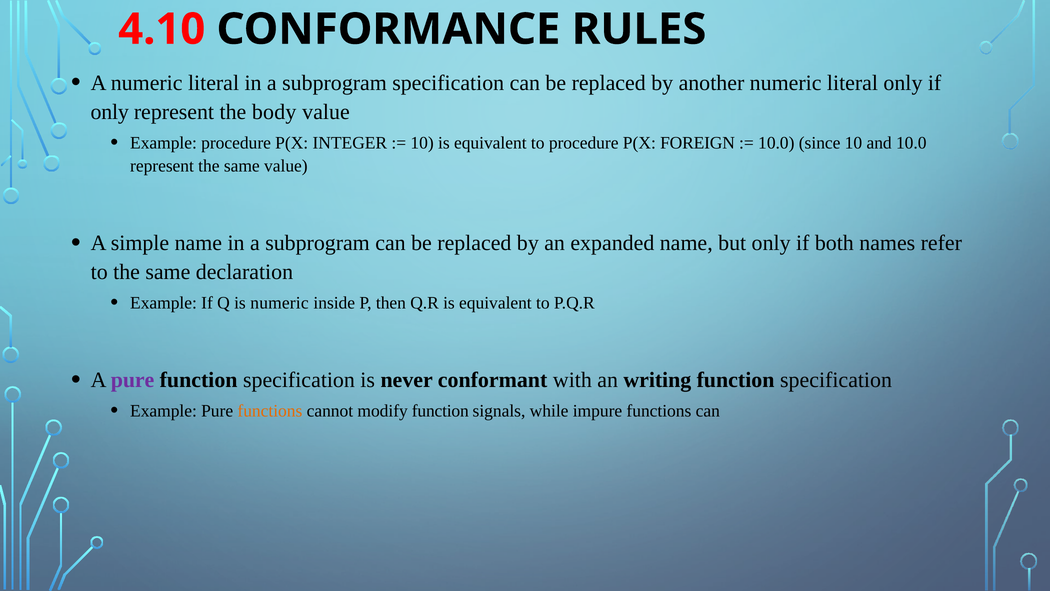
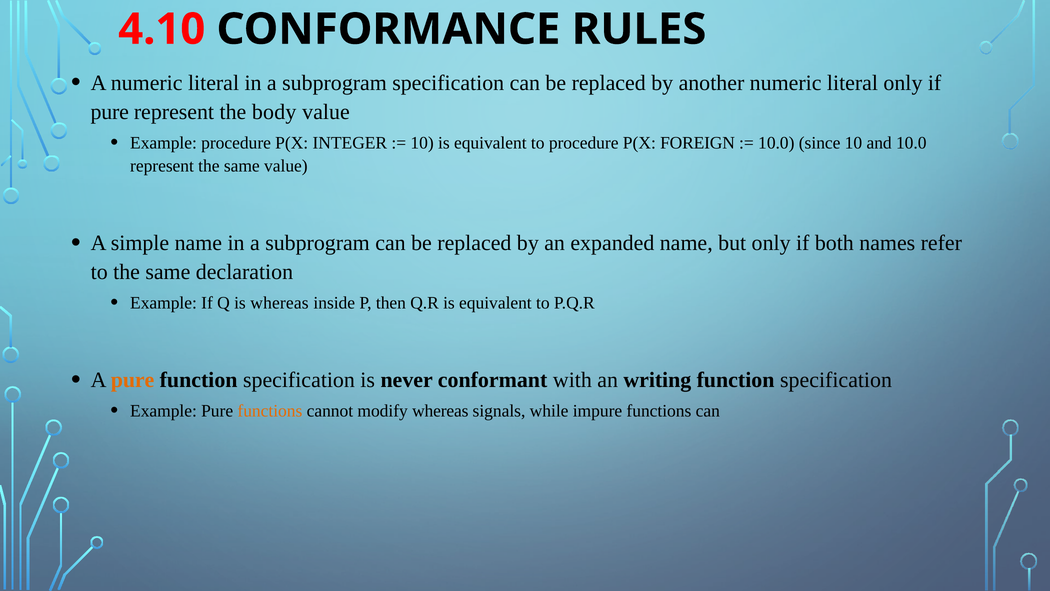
only: only -> pure (110, 112)
is numeric: numeric -> whereas (279, 303)
pure colour: purple -> orange (133, 380)
modify function: function -> whereas (440, 411)
